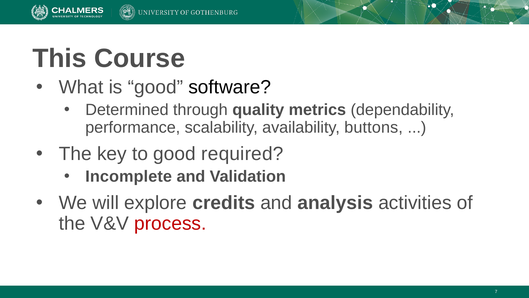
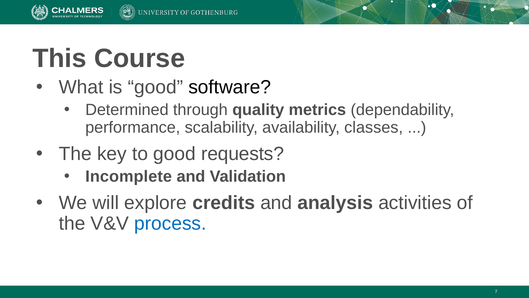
buttons: buttons -> classes (374, 127)
required: required -> requests (243, 154)
process colour: red -> blue (170, 223)
